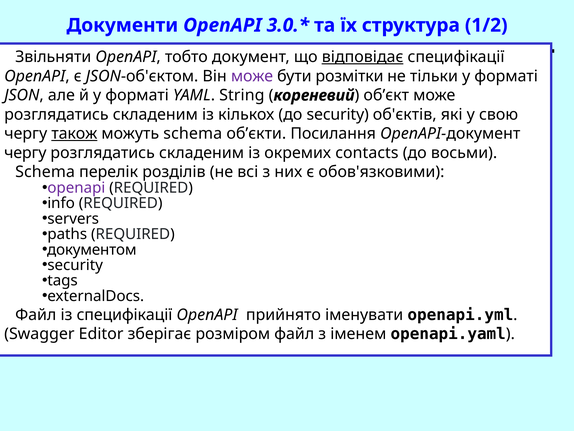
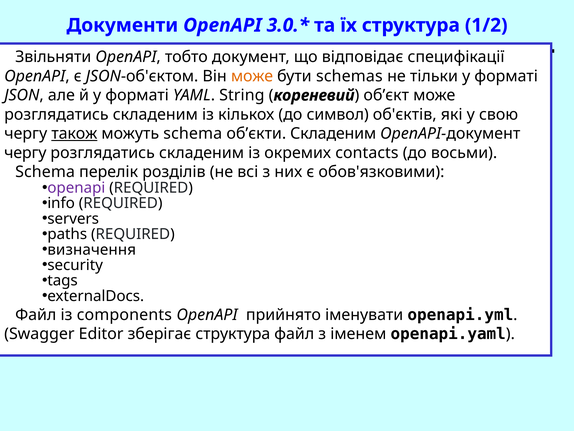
відповідає underline: present -> none (363, 57)
може colour: purple -> orange (252, 76)
розмітки: розмітки -> schemas (349, 76)
до security: security -> символ (338, 114)
об’єкти Посилання: Посилання -> Складеним (333, 134)
документом: документом -> визначення (92, 249)
із специфікації: специфікації -> components (124, 314)
зберігає розміром: розміром -> структура (233, 334)
